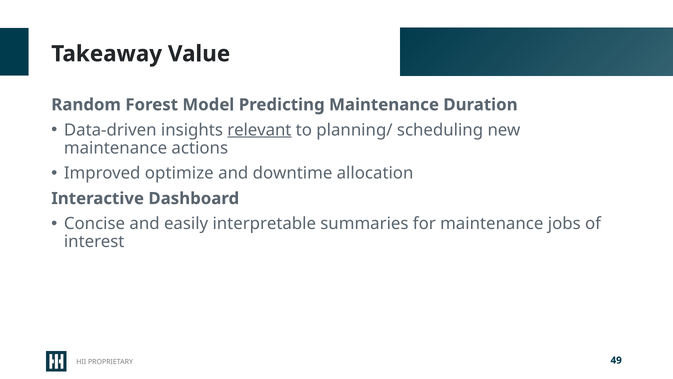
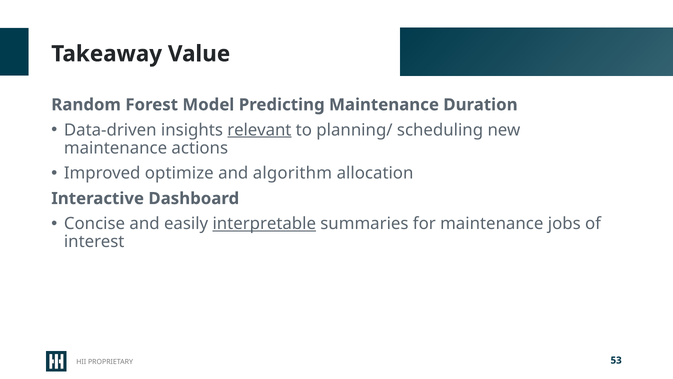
downtime: downtime -> algorithm (292, 173)
interpretable underline: none -> present (264, 223)
49: 49 -> 53 (616, 360)
